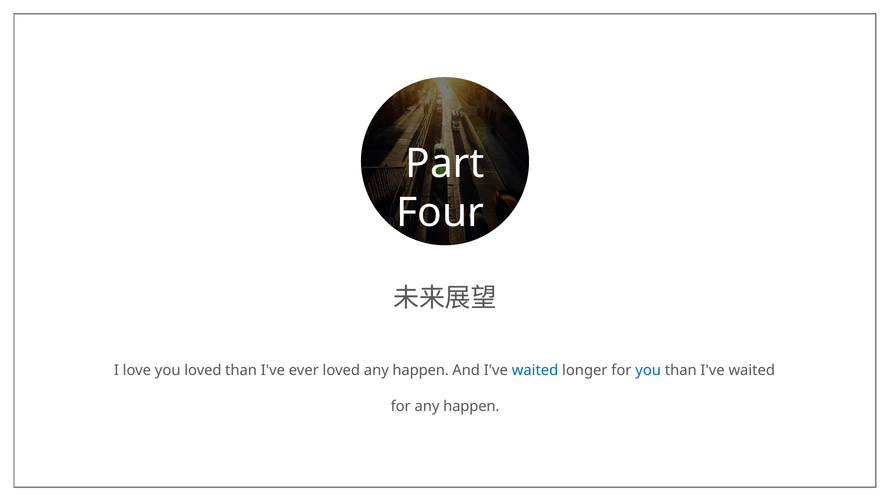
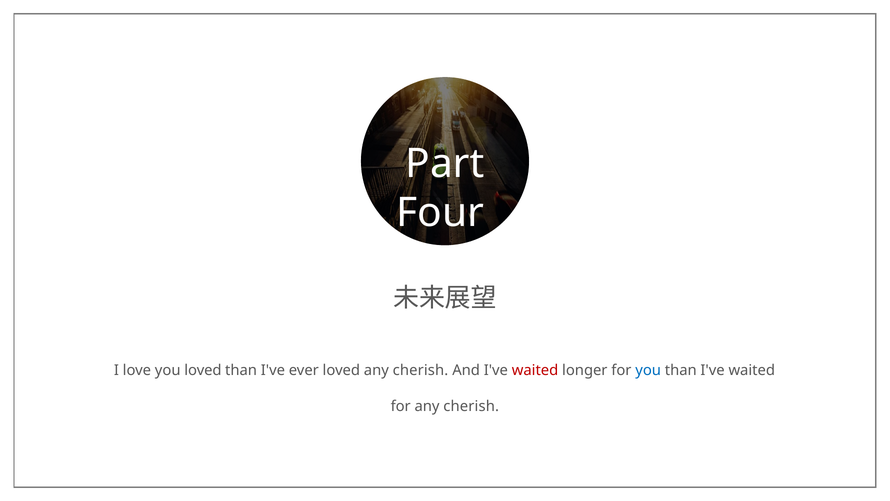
loved any happen: happen -> cherish (421, 370)
waited colour: blue -> red (535, 370)
for any happen: happen -> cherish (471, 406)
